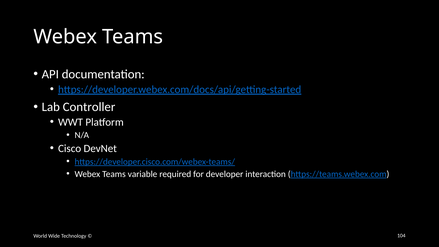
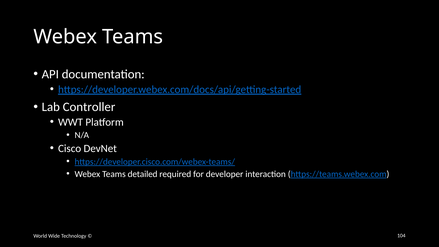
variable: variable -> detailed (143, 174)
